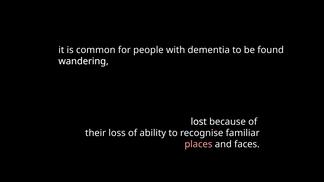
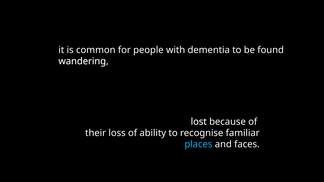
places colour: pink -> light blue (198, 145)
